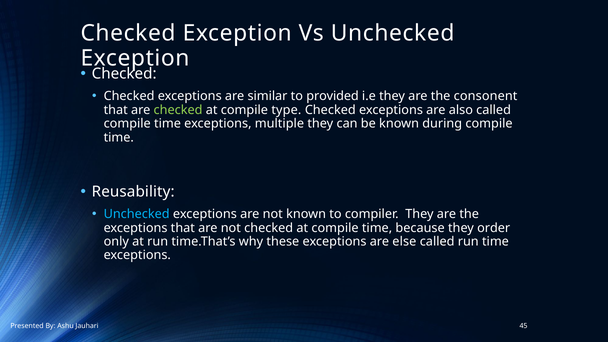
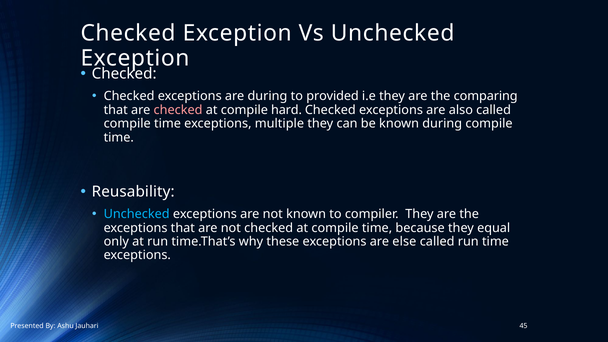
are similar: similar -> during (267, 96)
consonent: consonent -> comparing (486, 96)
checked colour: light green -> pink (178, 110)
type: type -> hard (286, 110)
order: order -> equal (494, 228)
